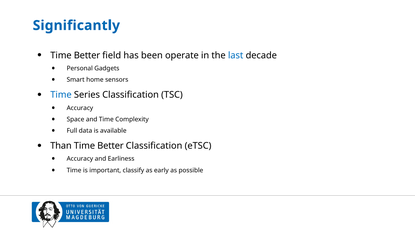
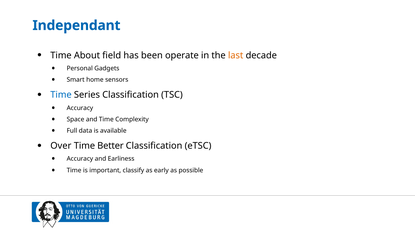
Significantly: Significantly -> Independant (76, 25)
Better: Better -> About (87, 55)
last colour: blue -> orange (236, 55)
Than: Than -> Over (61, 146)
